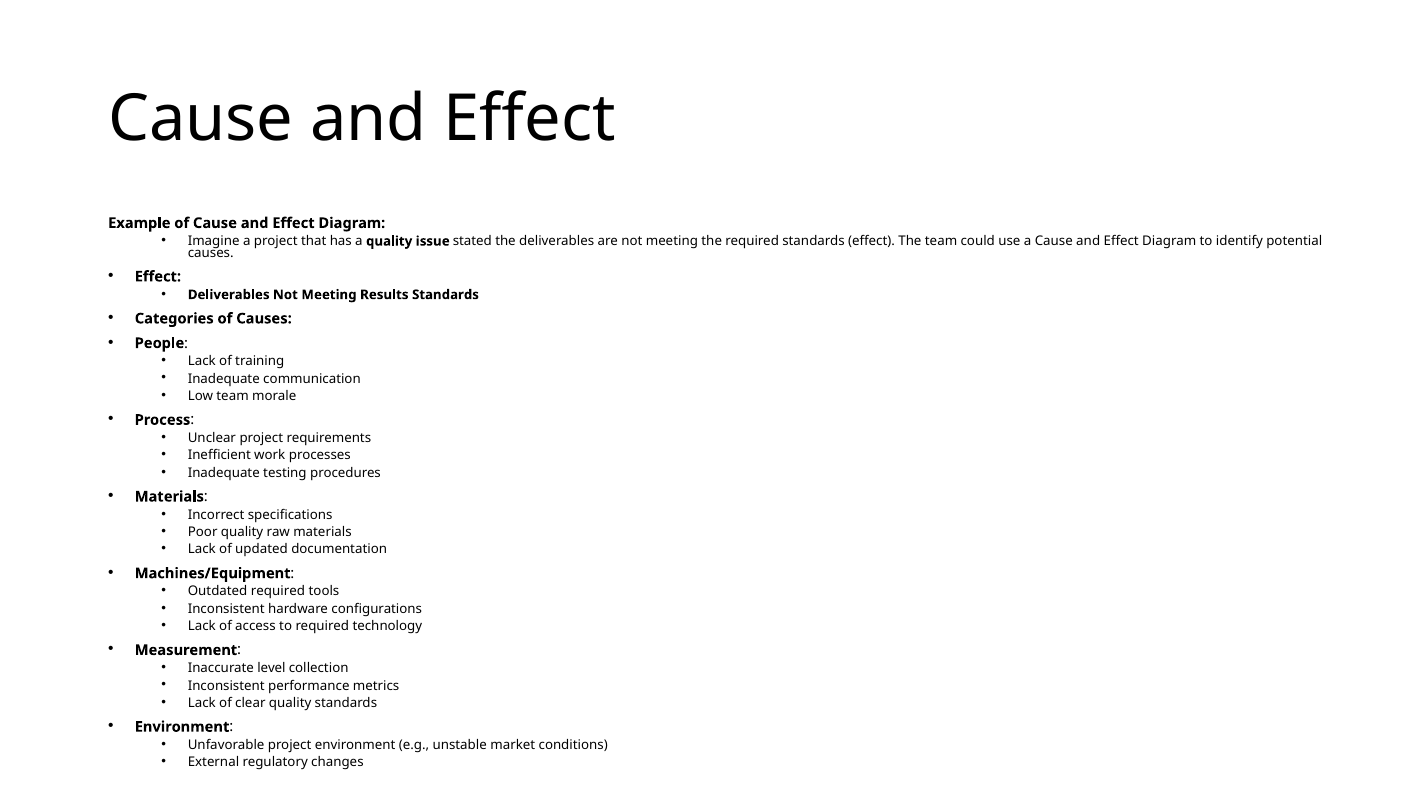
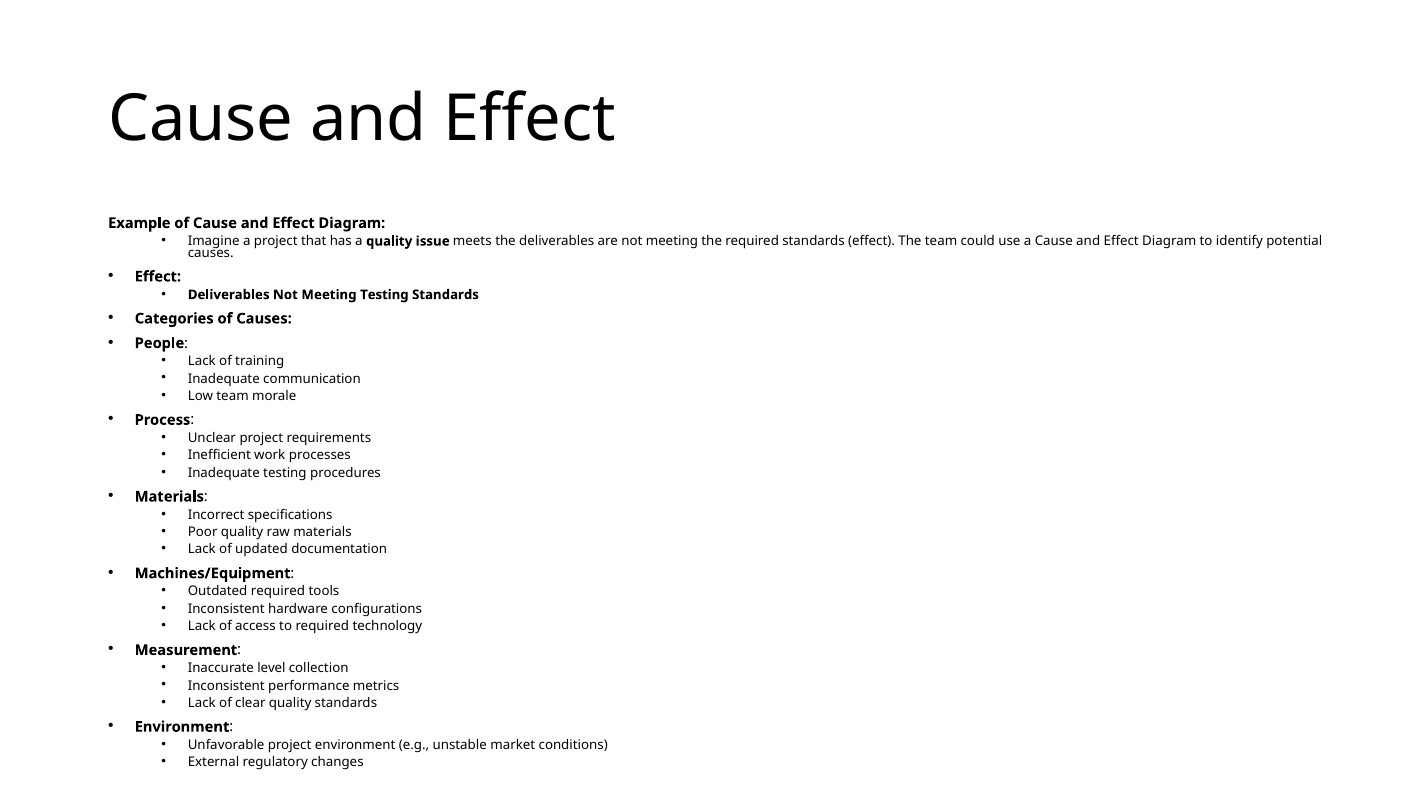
stated: stated -> meets (472, 241)
Meeting Results: Results -> Testing (384, 295)
